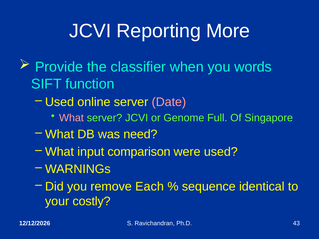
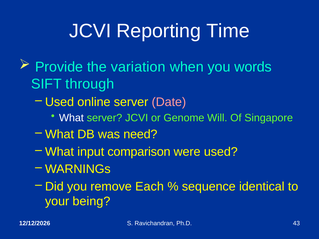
More: More -> Time (228, 31)
classifier: classifier -> variation (138, 67)
function: function -> through (90, 84)
What colour: pink -> white (71, 118)
Full: Full -> Will (217, 118)
costly: costly -> being (91, 202)
